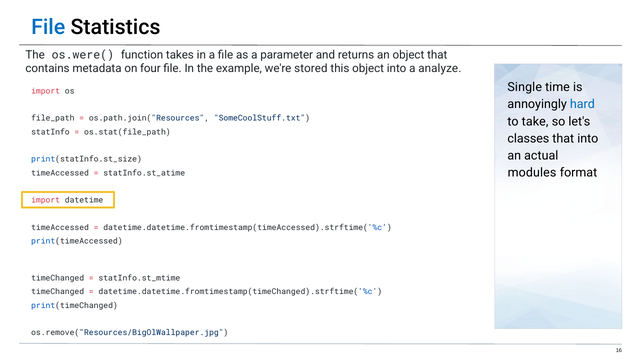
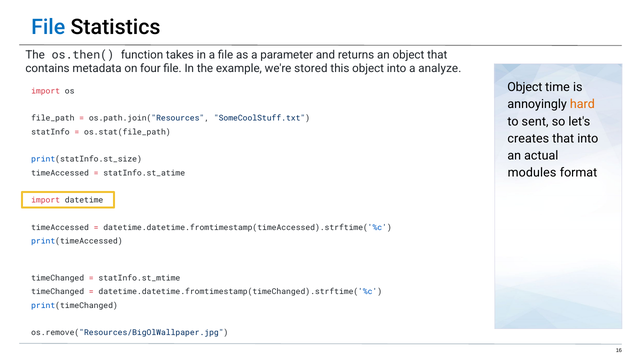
os.were(: os.were( -> os.then( (83, 55)
Single: Single -> Object (525, 87)
hard colour: blue -> orange (582, 104)
take: take -> sent (535, 122)
classes: classes -> creates (528, 139)
